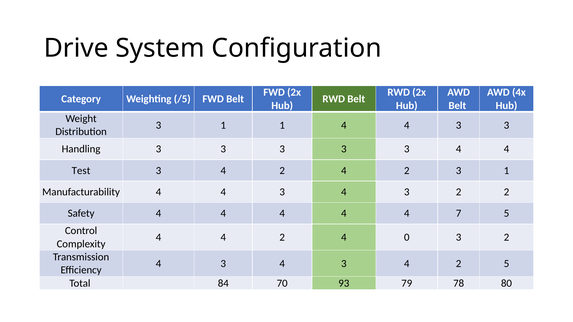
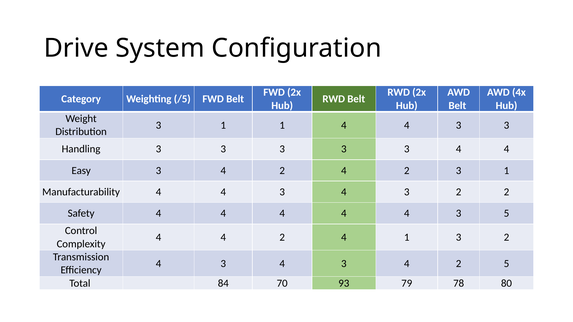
Test: Test -> Easy (81, 171)
4 4 4 7: 7 -> 3 (459, 214)
4 0: 0 -> 1 (407, 237)
